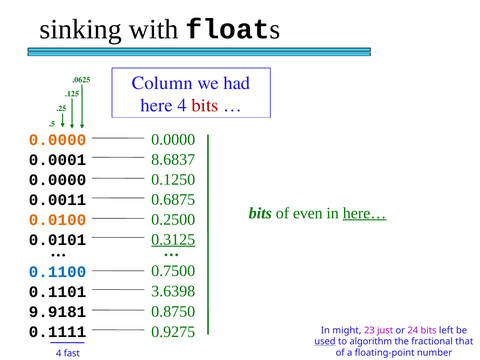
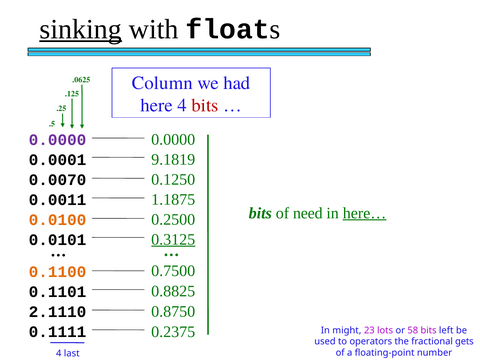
sinking underline: none -> present (81, 29)
0.0000 colour: orange -> purple (58, 140)
8.6837: 8.6837 -> 9.1819 (173, 160)
0.0000: 0.0000 -> 0.0070 (58, 180)
0.6875: 0.6875 -> 1.1875 (173, 199)
even: even -> need (308, 213)
0.1100 colour: blue -> orange (58, 272)
3.6398: 3.6398 -> 0.8825 (173, 291)
9.9181: 9.9181 -> 2.1110 (58, 312)
0.9275: 0.9275 -> 0.2375 (173, 332)
just: just -> lots (385, 330)
24: 24 -> 58 (413, 330)
used underline: present -> none (325, 341)
algorithm: algorithm -> operators (371, 341)
that: that -> gets (464, 341)
fast: fast -> last (72, 353)
